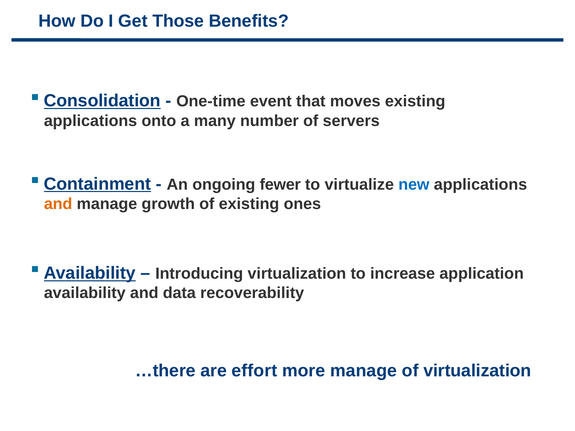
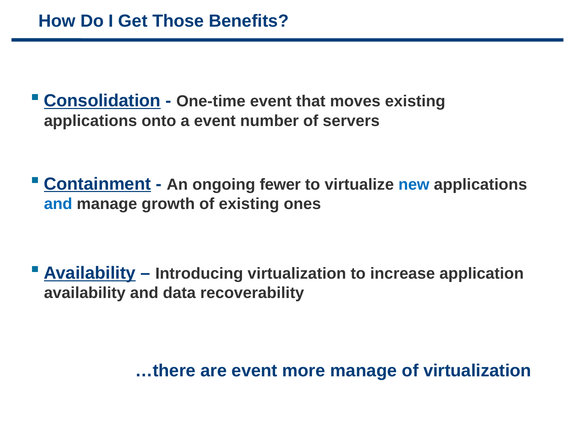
a many: many -> event (215, 121)
and colour: orange -> blue (58, 204)
are effort: effort -> event (255, 371)
